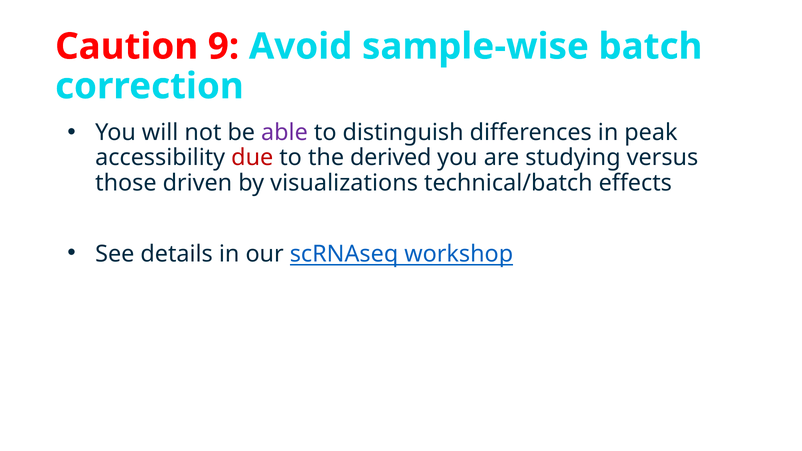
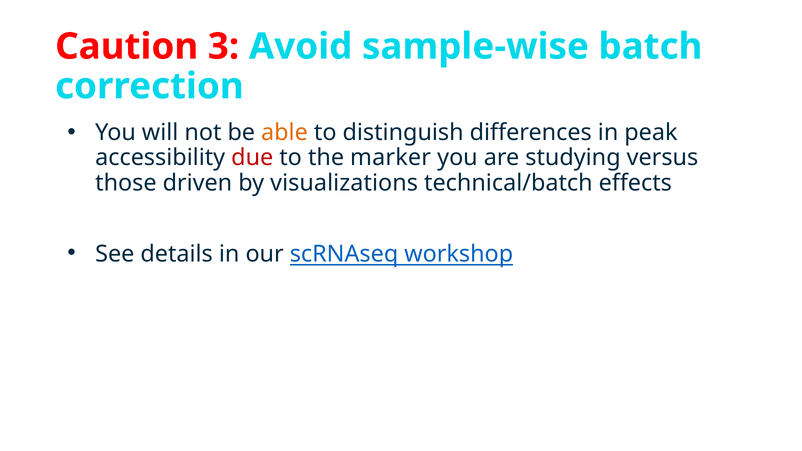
9: 9 -> 3 (223, 47)
able colour: purple -> orange (284, 133)
derived: derived -> marker (391, 158)
